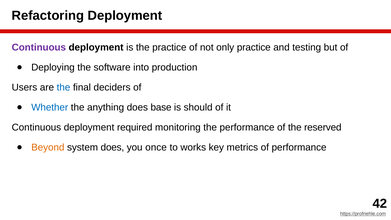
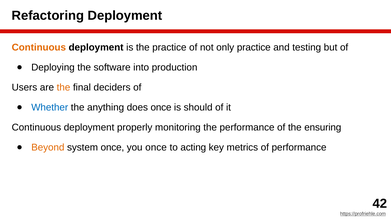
Continuous colour: purple -> orange (39, 47)
the colour: blue -> orange (64, 87)
does base: base -> once (161, 107)
required: required -> properly (135, 127)
reserved: reserved -> ensuring (323, 127)
system does: does -> once (112, 147)
works: works -> acting (193, 147)
